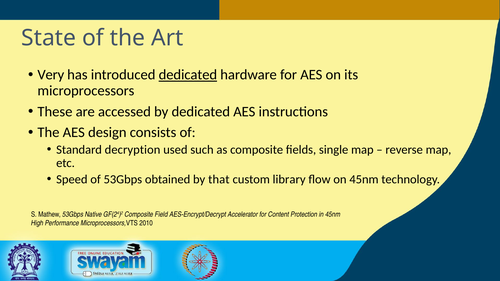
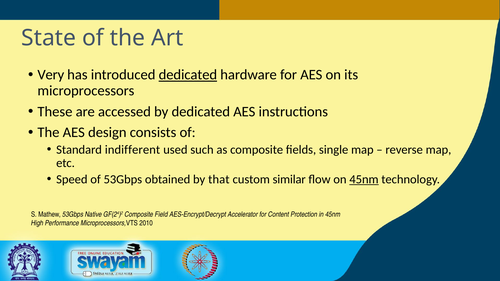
decryption: decryption -> indifferent (133, 150)
library: library -> similar (289, 179)
45nm underline: none -> present (364, 179)
